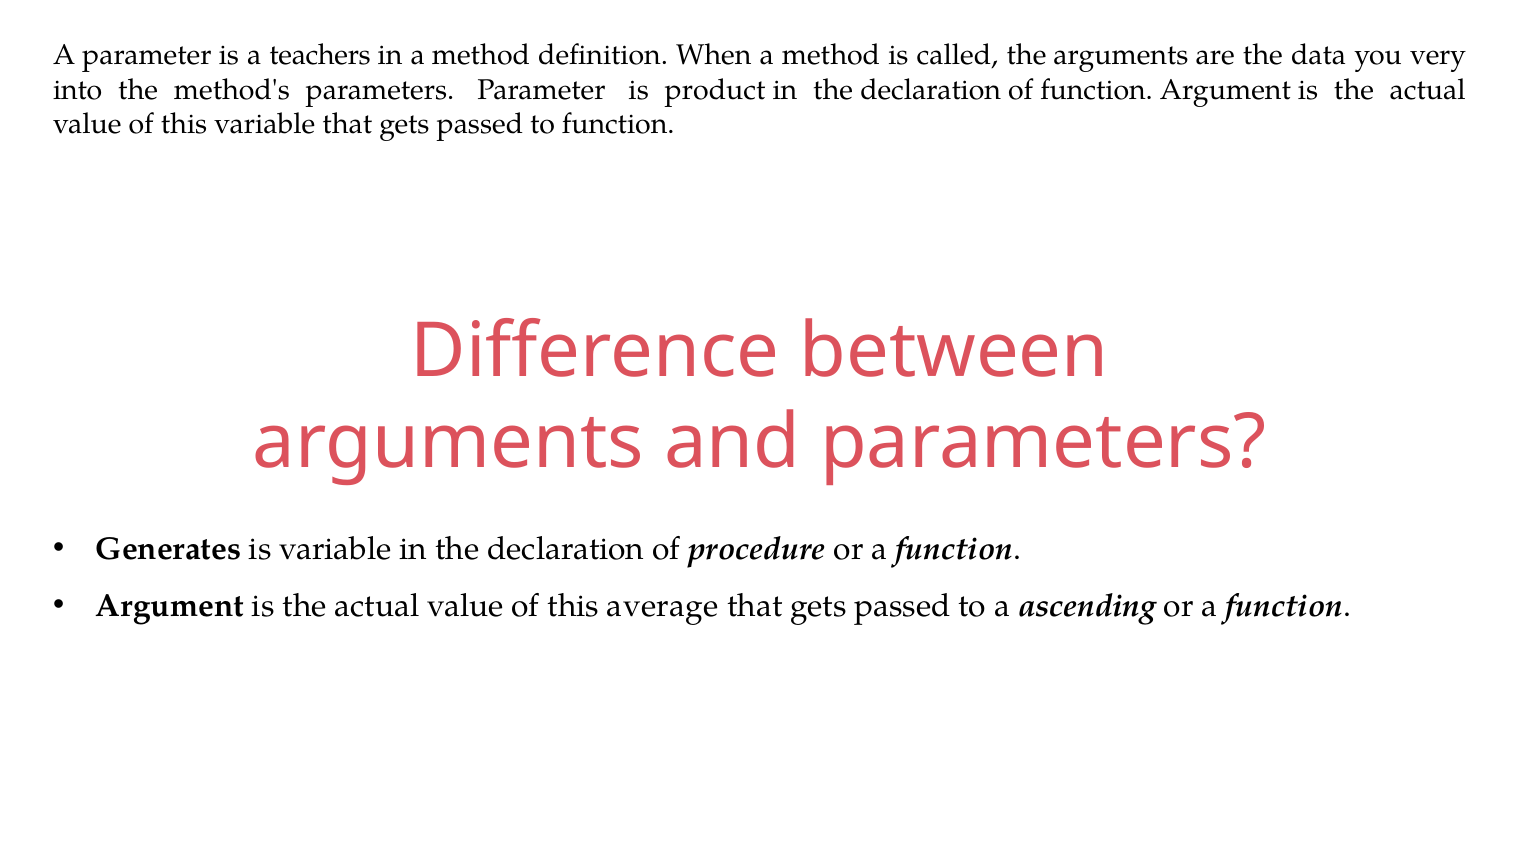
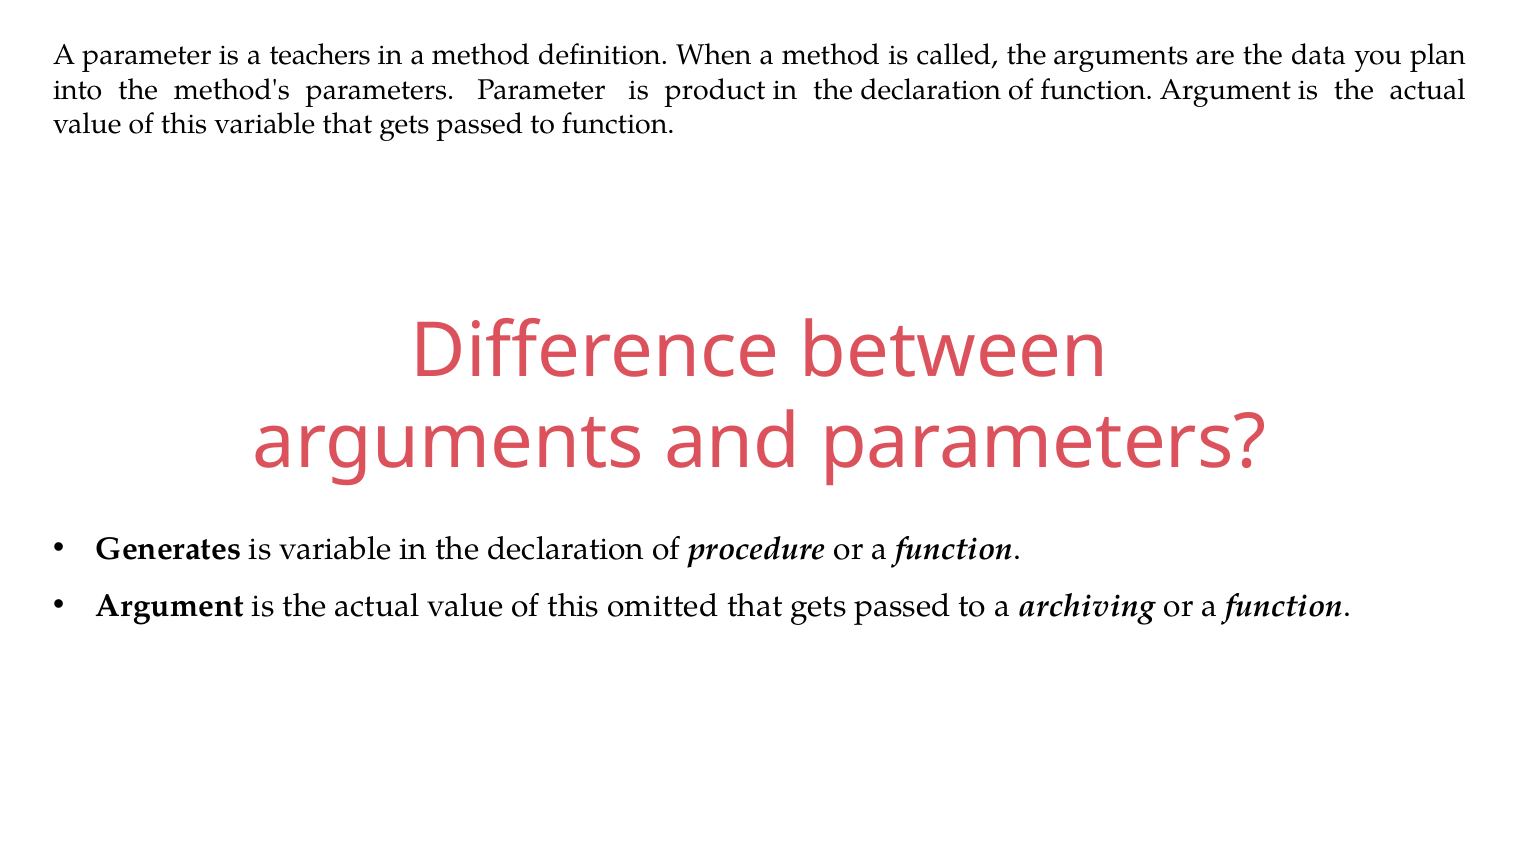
very: very -> plan (1438, 55)
average: average -> omitted (663, 606)
ascending: ascending -> archiving (1087, 606)
